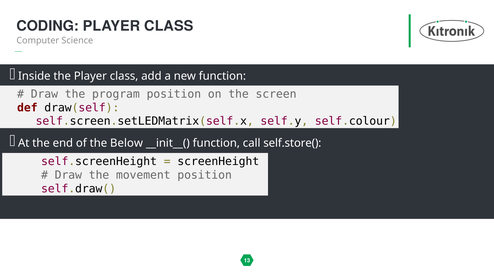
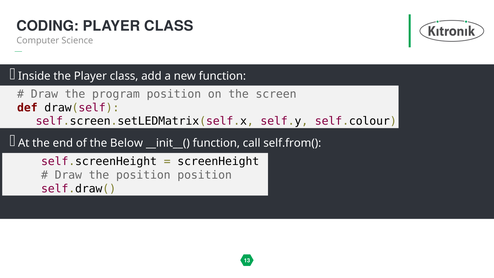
self.store(: self.store( -> self.from( (292, 143)
the movement: movement -> position (143, 175)
